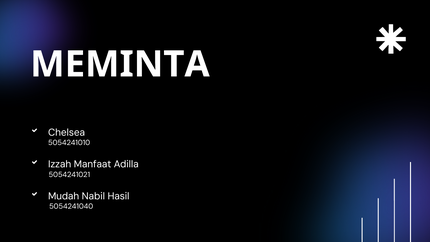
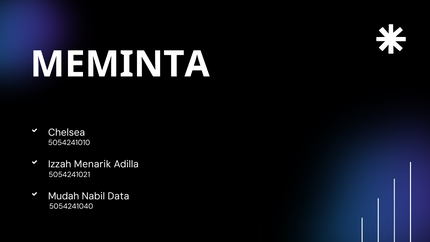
Manfaat: Manfaat -> Menarik (92, 164)
Hasil: Hasil -> Data (118, 196)
